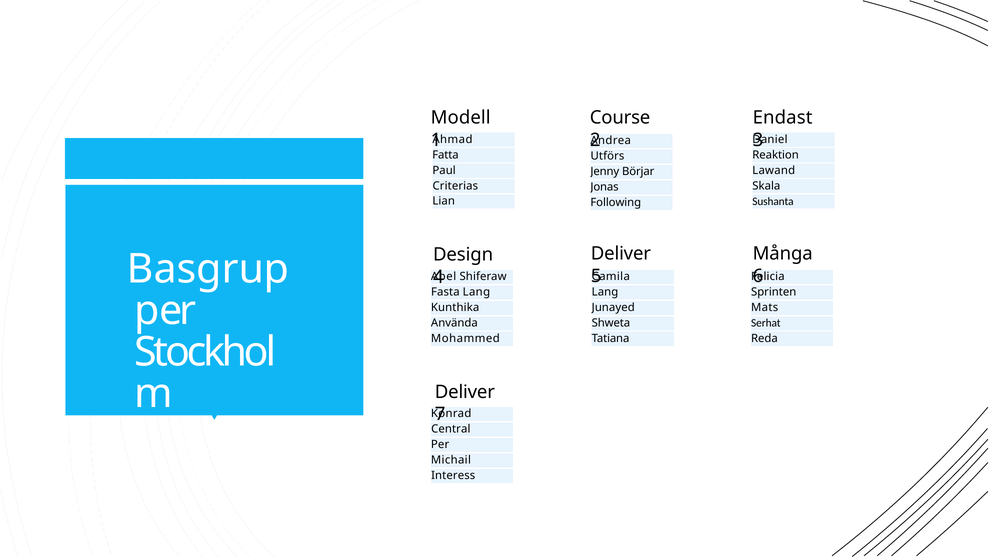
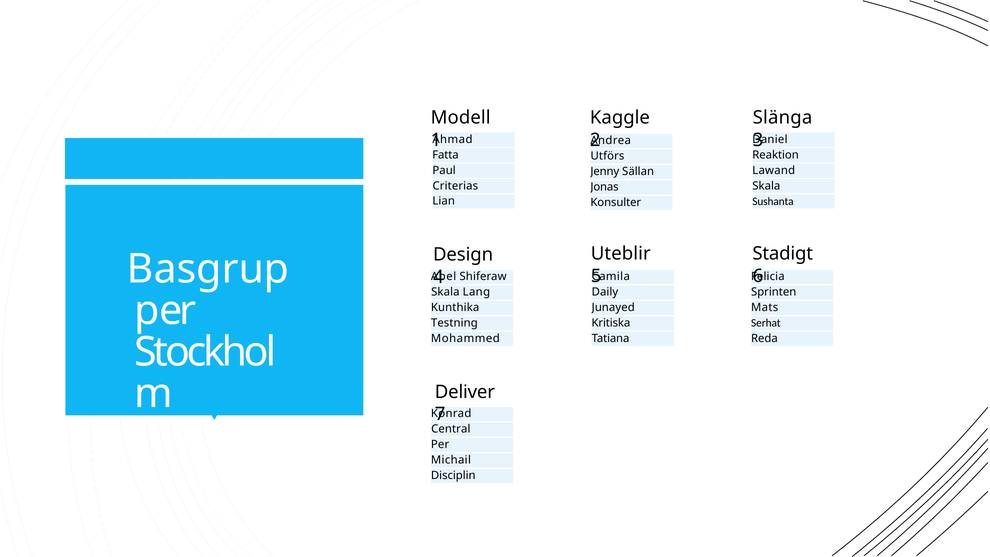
Course: Course -> Kaggle (620, 118)
Endast: Endast -> Slänga (783, 118)
Börjar: Börjar -> Sällan (638, 172)
Following: Following -> Konsulter (616, 203)
Deliver: Deliver -> Uteblir (621, 254)
Många: Många -> Stadigt (783, 254)
Fasta: Fasta -> Skala (445, 292)
Lang: Lang -> Daily (605, 292)
Använda: Använda -> Testning (454, 323)
Shweta: Shweta -> Kritiska (611, 323)
Interess: Interess -> Disciplin (453, 475)
